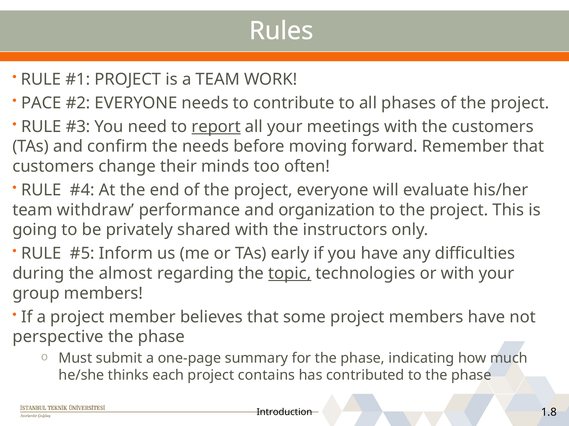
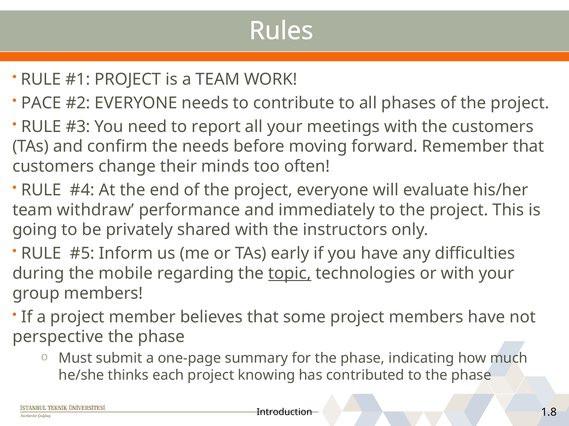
report underline: present -> none (216, 127)
organization: organization -> immediately (327, 210)
almost: almost -> mobile (126, 274)
contains: contains -> knowing (267, 376)
